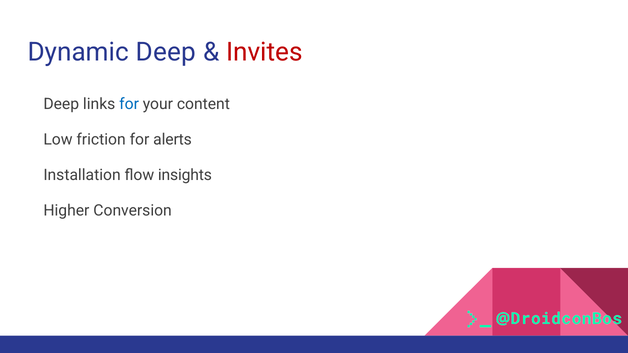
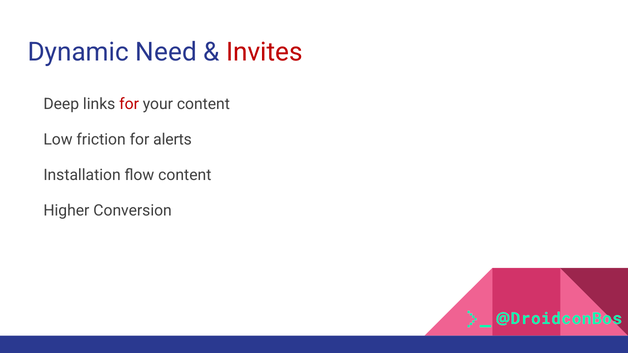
Dynamic Deep: Deep -> Need (166, 52)
for colour: blue -> red (129, 104)
flow insights: insights -> content (185, 175)
